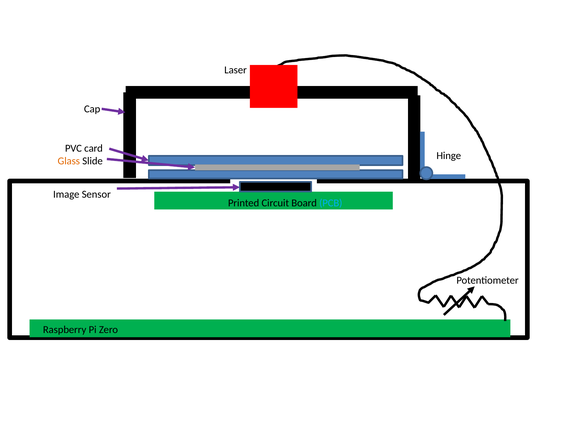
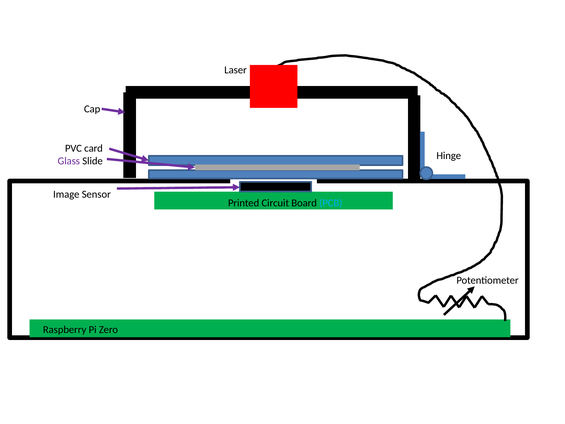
Glass colour: orange -> purple (69, 161)
